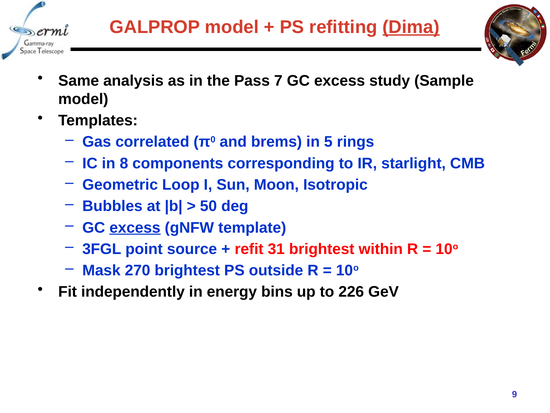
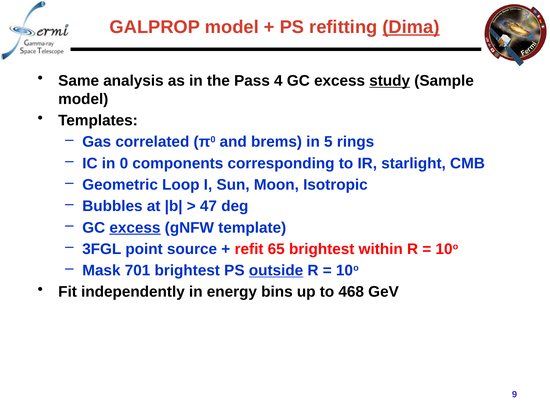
7: 7 -> 4 (278, 81)
study underline: none -> present (390, 81)
8: 8 -> 0 (124, 163)
50: 50 -> 47 (208, 206)
31: 31 -> 65 (276, 249)
270: 270 -> 701 (138, 270)
outside underline: none -> present (276, 270)
226: 226 -> 468 (351, 292)
